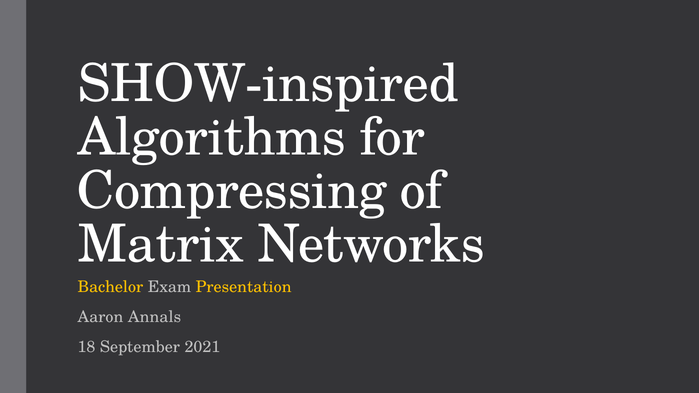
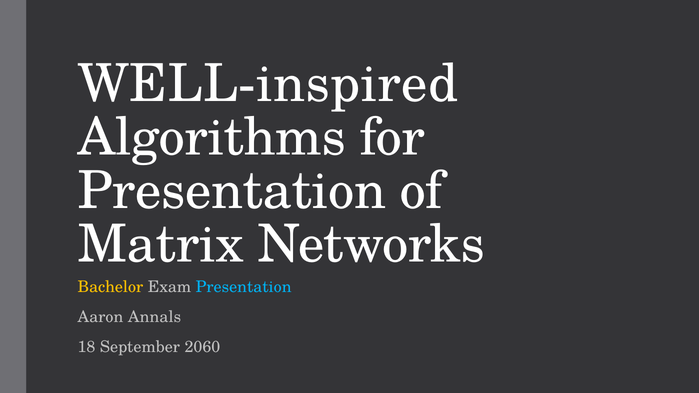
SHOW-inspired: SHOW-inspired -> WELL-inspired (268, 84)
Compressing: Compressing -> Presentation (232, 191)
Presentation colour: yellow -> light blue (244, 287)
2021: 2021 -> 2060 (202, 347)
